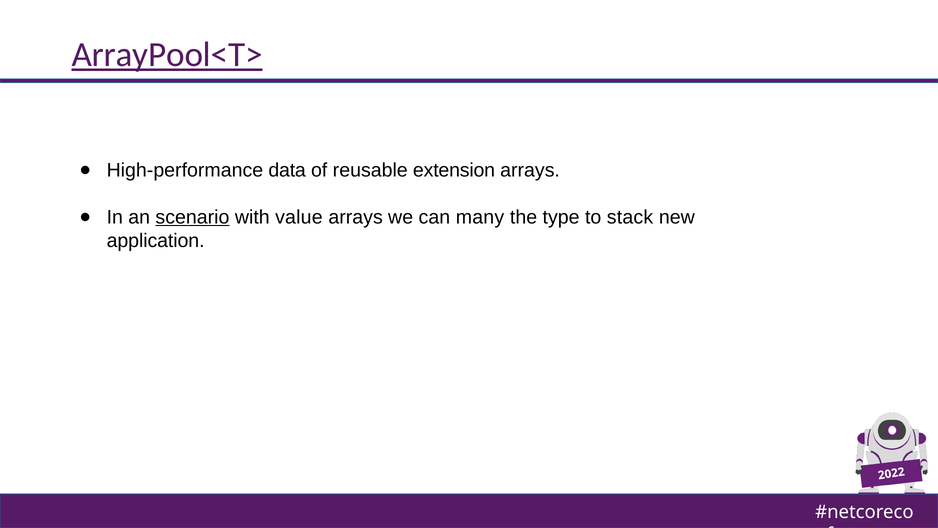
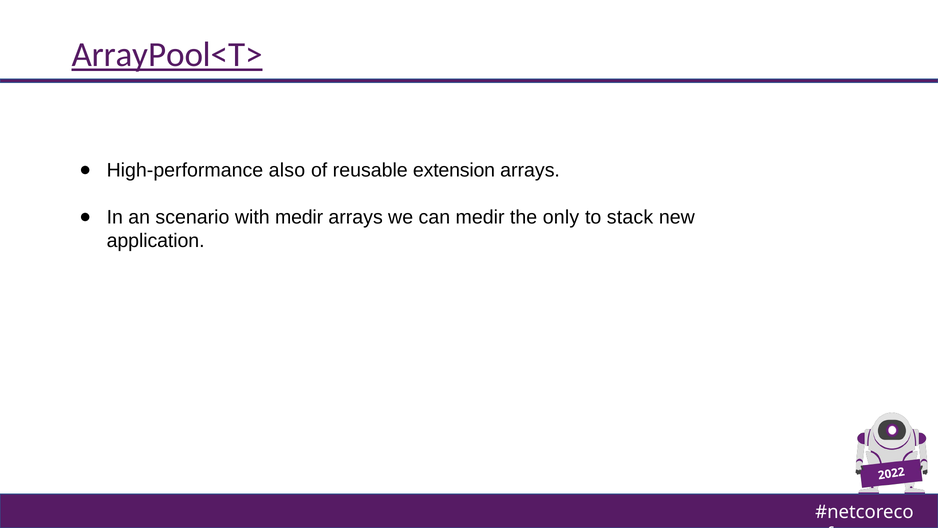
data: data -> also (287, 170)
scenario underline: present -> none (192, 217)
with value: value -> medir (299, 217)
can many: many -> medir (480, 217)
type: type -> only (561, 217)
